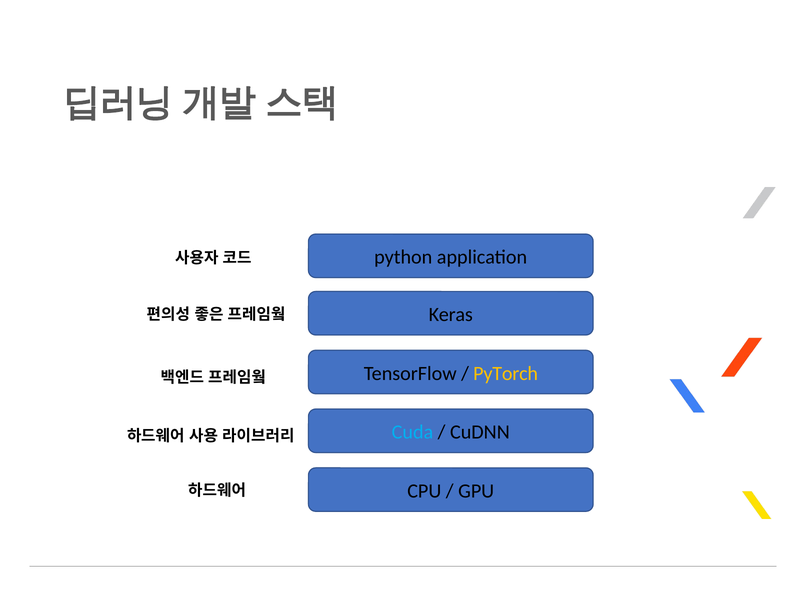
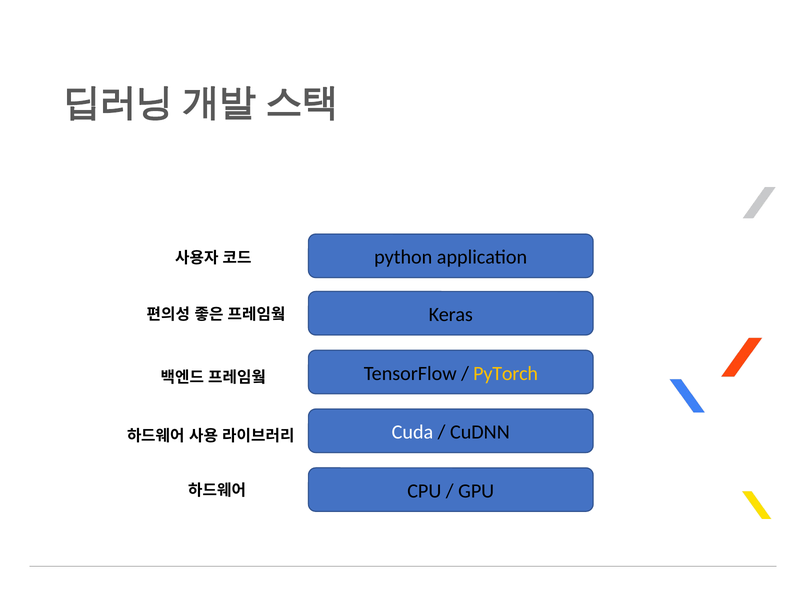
Cuda colour: light blue -> white (412, 432)
